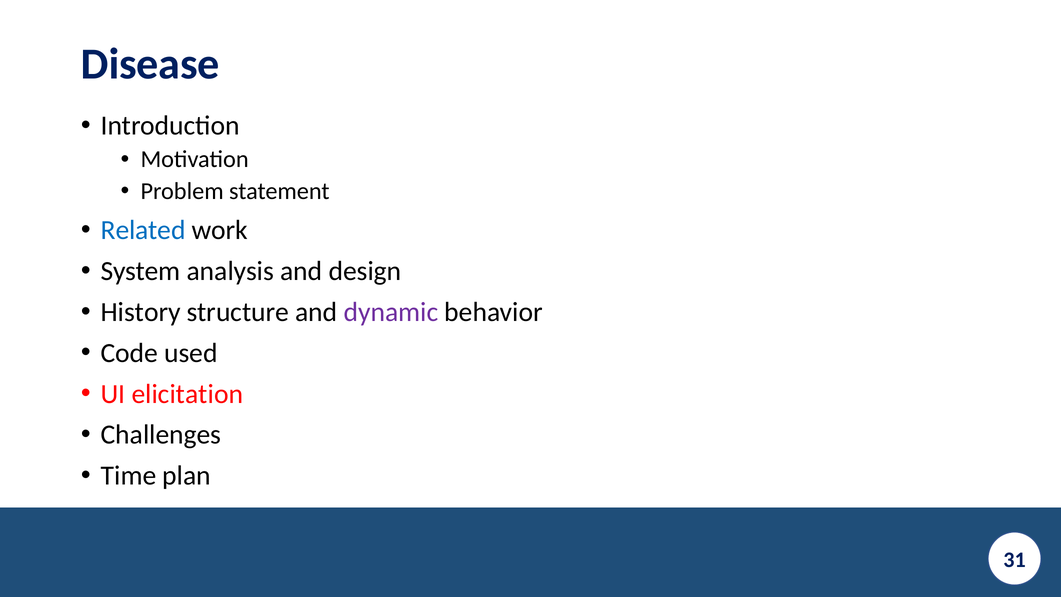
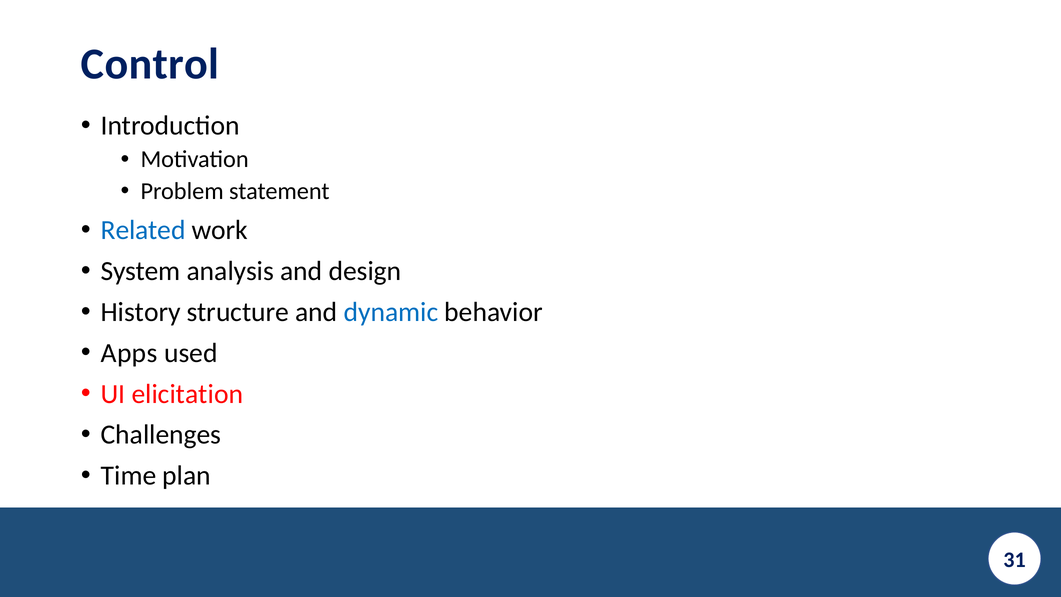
Disease: Disease -> Control (150, 64)
dynamic colour: purple -> blue (391, 312)
Code: Code -> Apps (129, 353)
